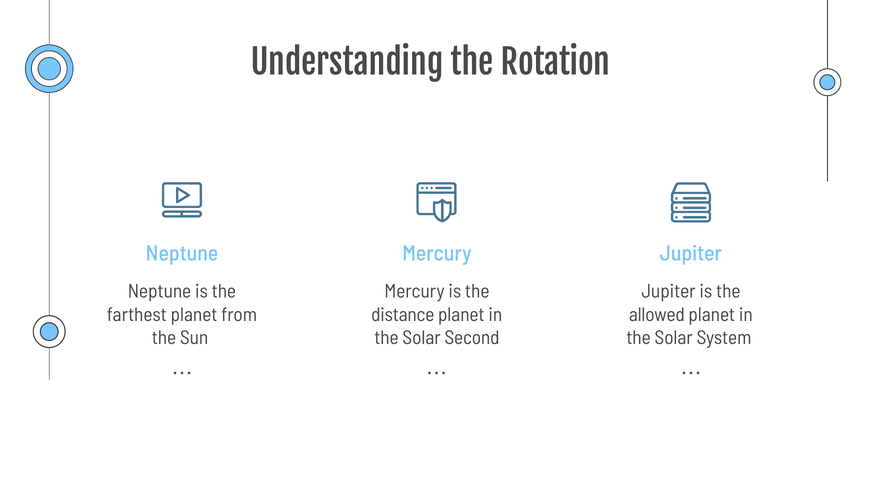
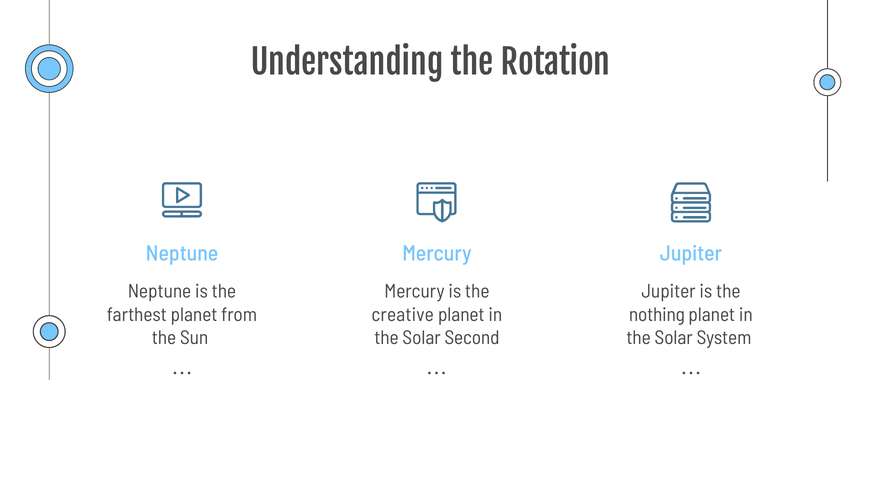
distance: distance -> creative (403, 315)
allowed: allowed -> nothing (657, 315)
